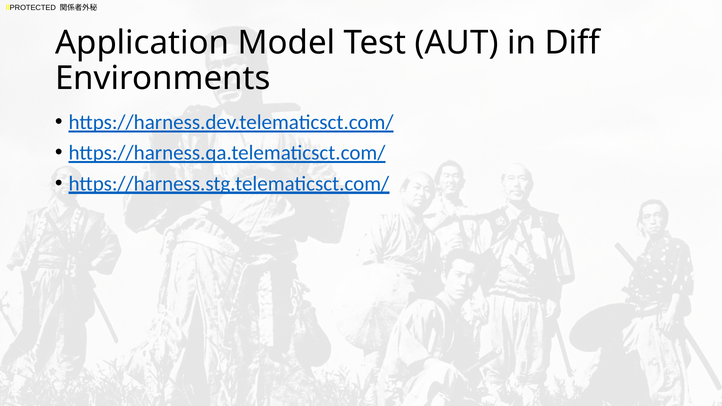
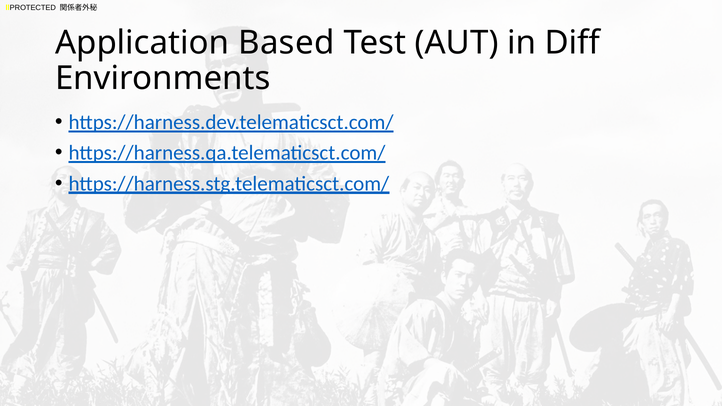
Model: Model -> Based (286, 43)
